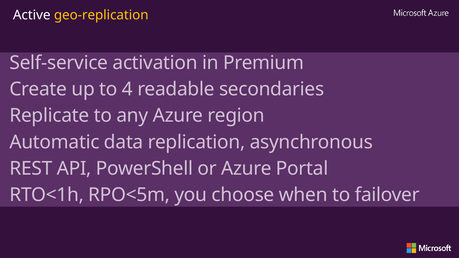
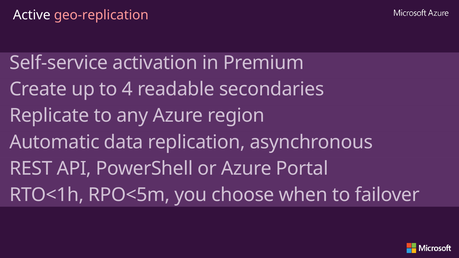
geo-replication colour: yellow -> pink (101, 15)
